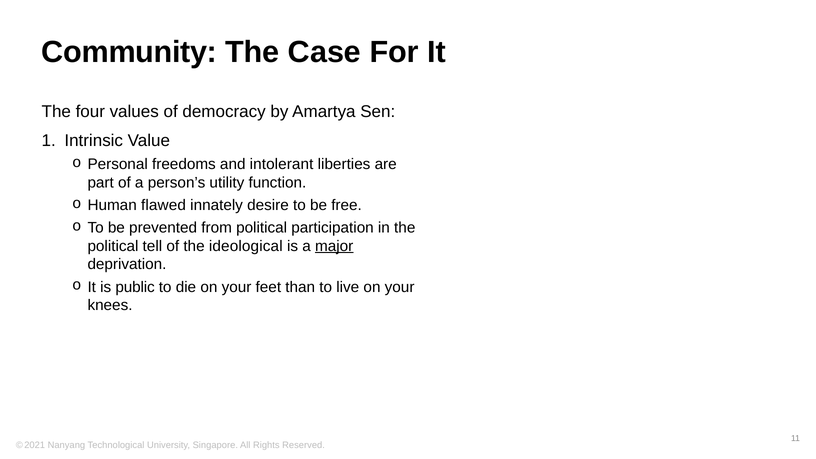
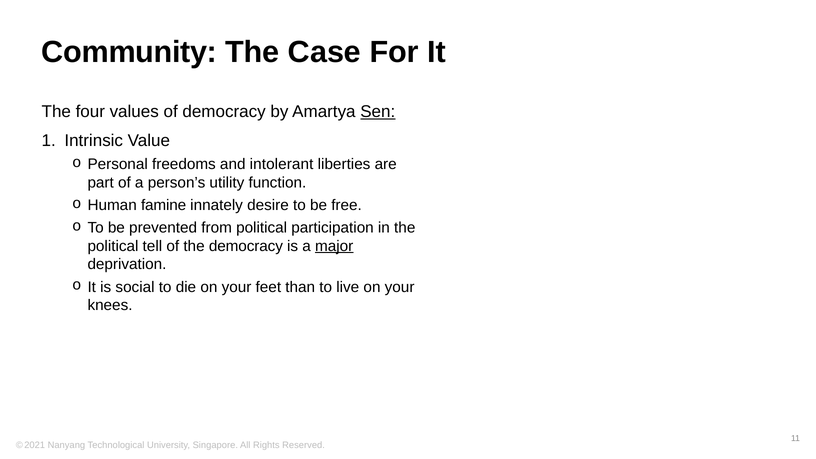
Sen underline: none -> present (378, 112)
flawed: flawed -> famine (164, 205)
the ideological: ideological -> democracy (246, 246)
public: public -> social (135, 287)
